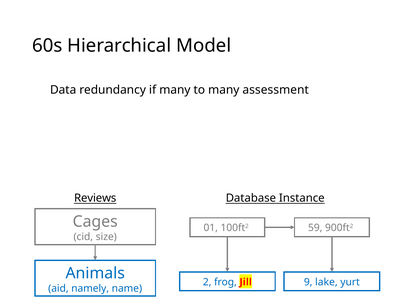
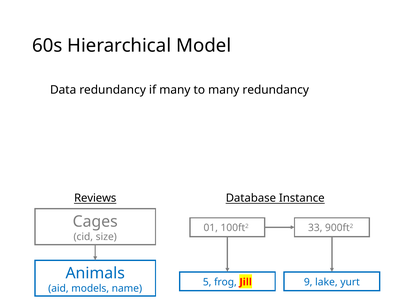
many assessment: assessment -> redundancy (276, 90)
59: 59 -> 33 (315, 228)
2: 2 -> 5 (207, 282)
namely: namely -> models (90, 288)
